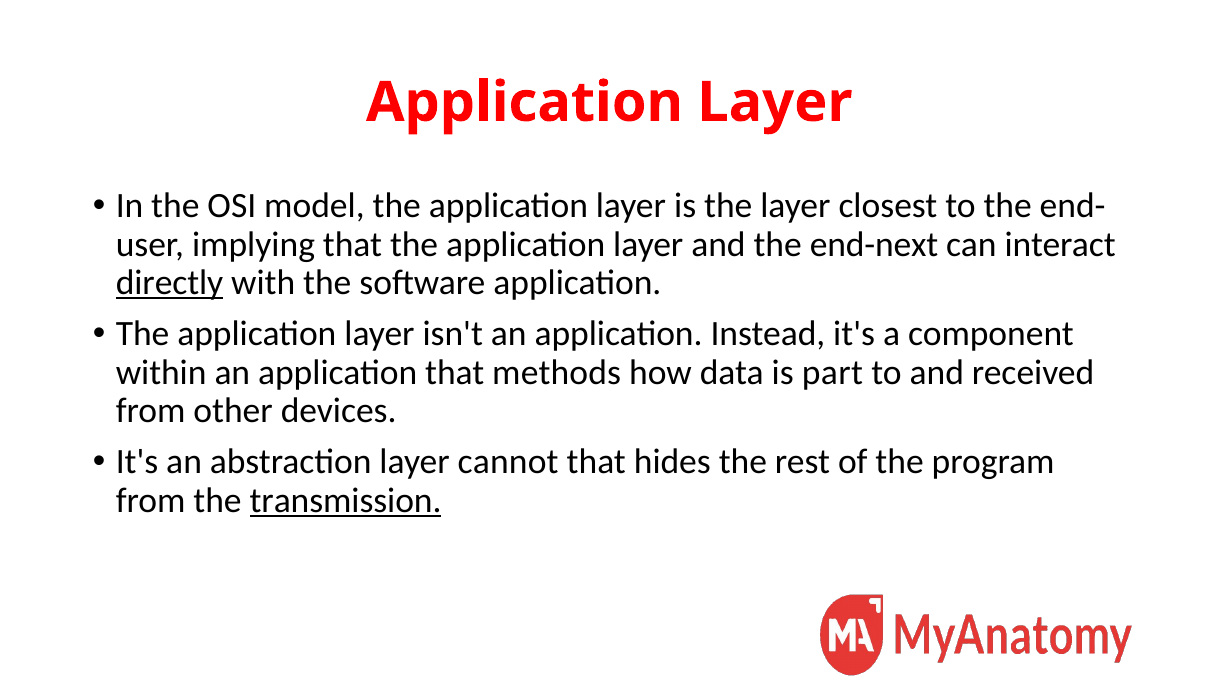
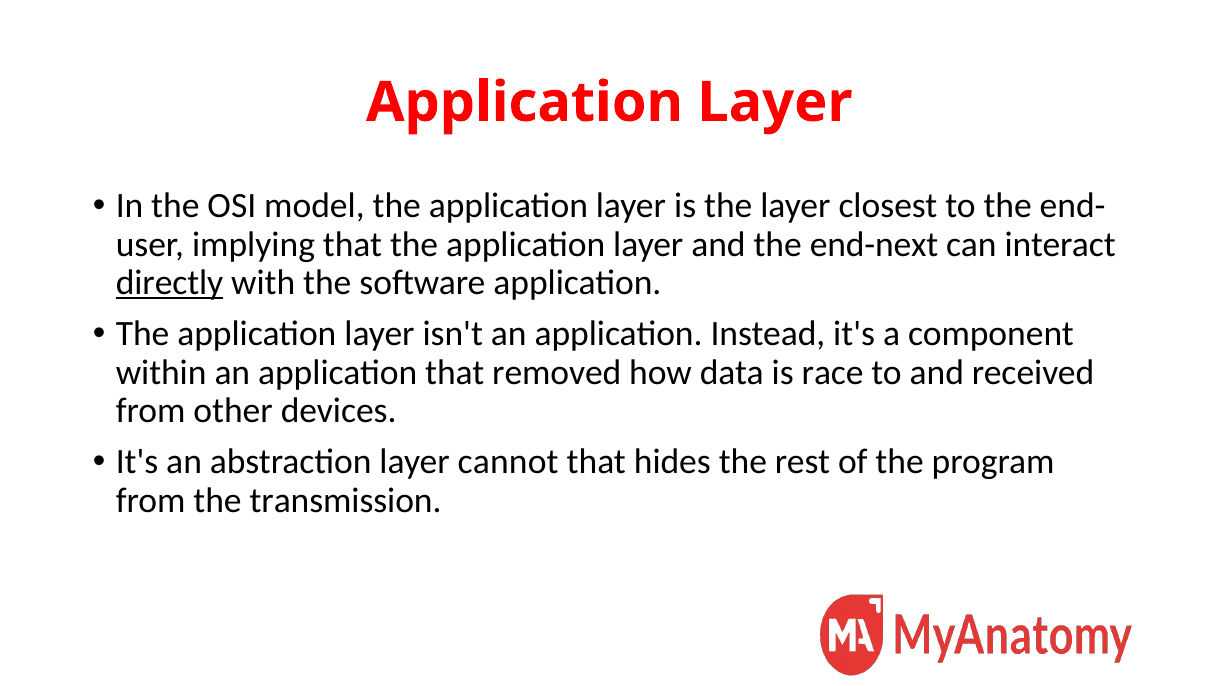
methods: methods -> removed (557, 372)
part: part -> race (833, 372)
transmission underline: present -> none (346, 500)
